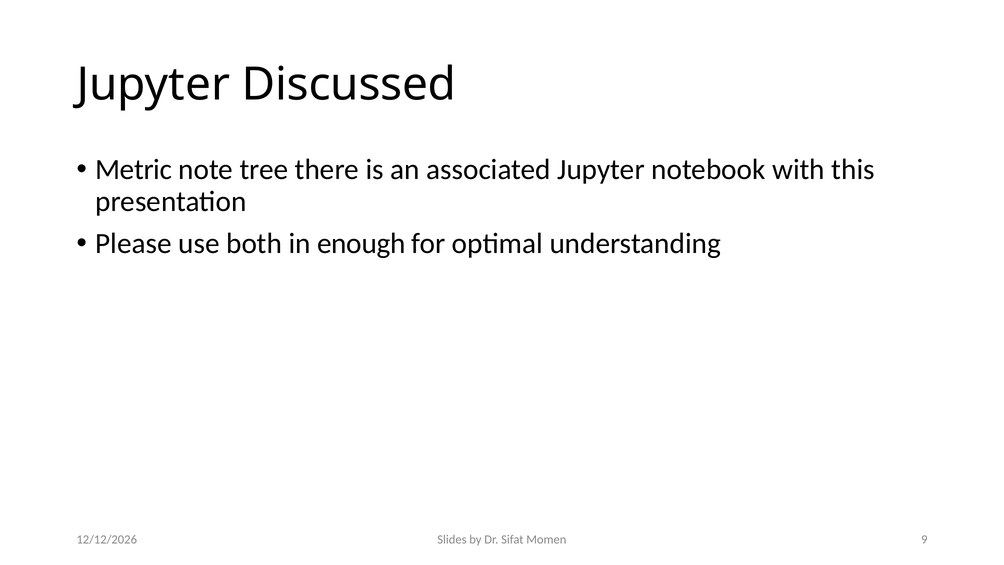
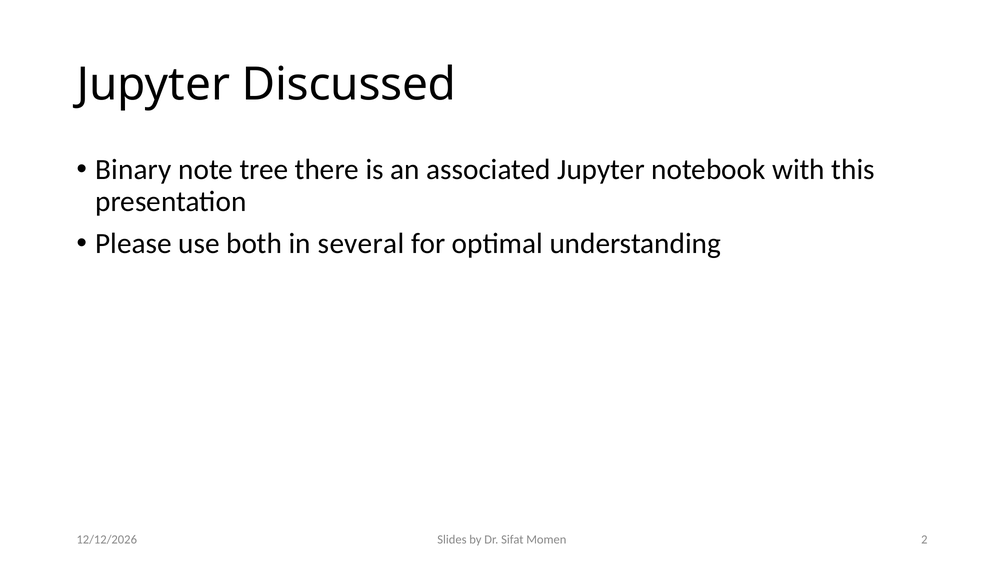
Metric: Metric -> Binary (133, 170)
enough: enough -> several (361, 243)
9: 9 -> 2 (924, 539)
